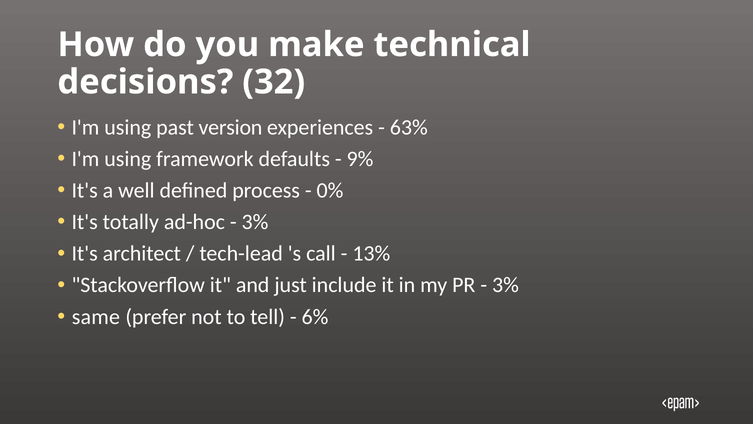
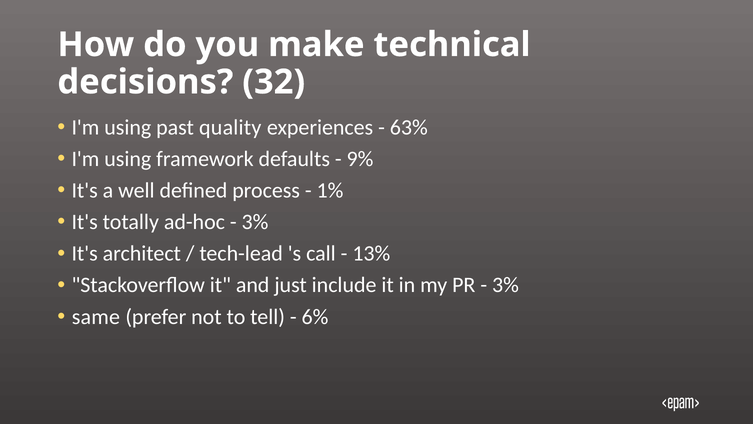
version: version -> quality (230, 127)
0%: 0% -> 1% (330, 190)
